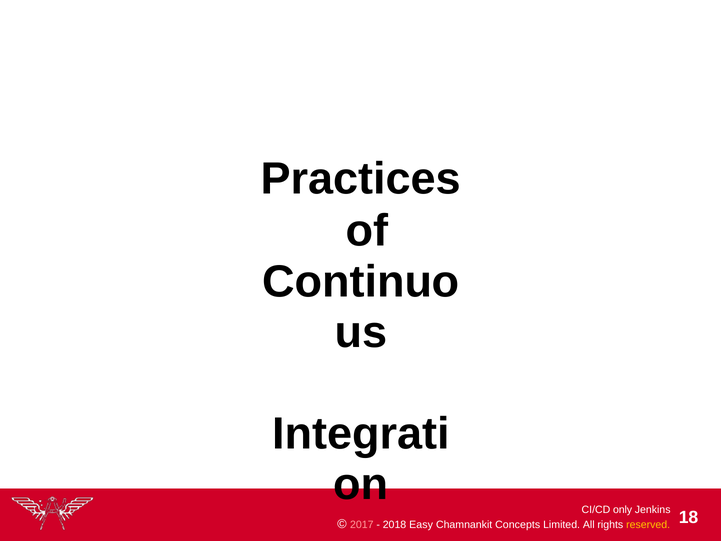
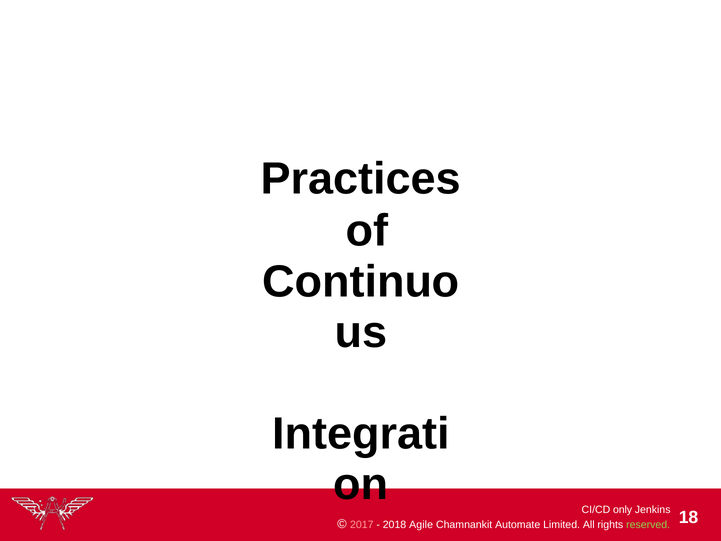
Easy: Easy -> Agile (421, 525)
Concepts: Concepts -> Automate (518, 525)
reserved colour: yellow -> light green (648, 525)
